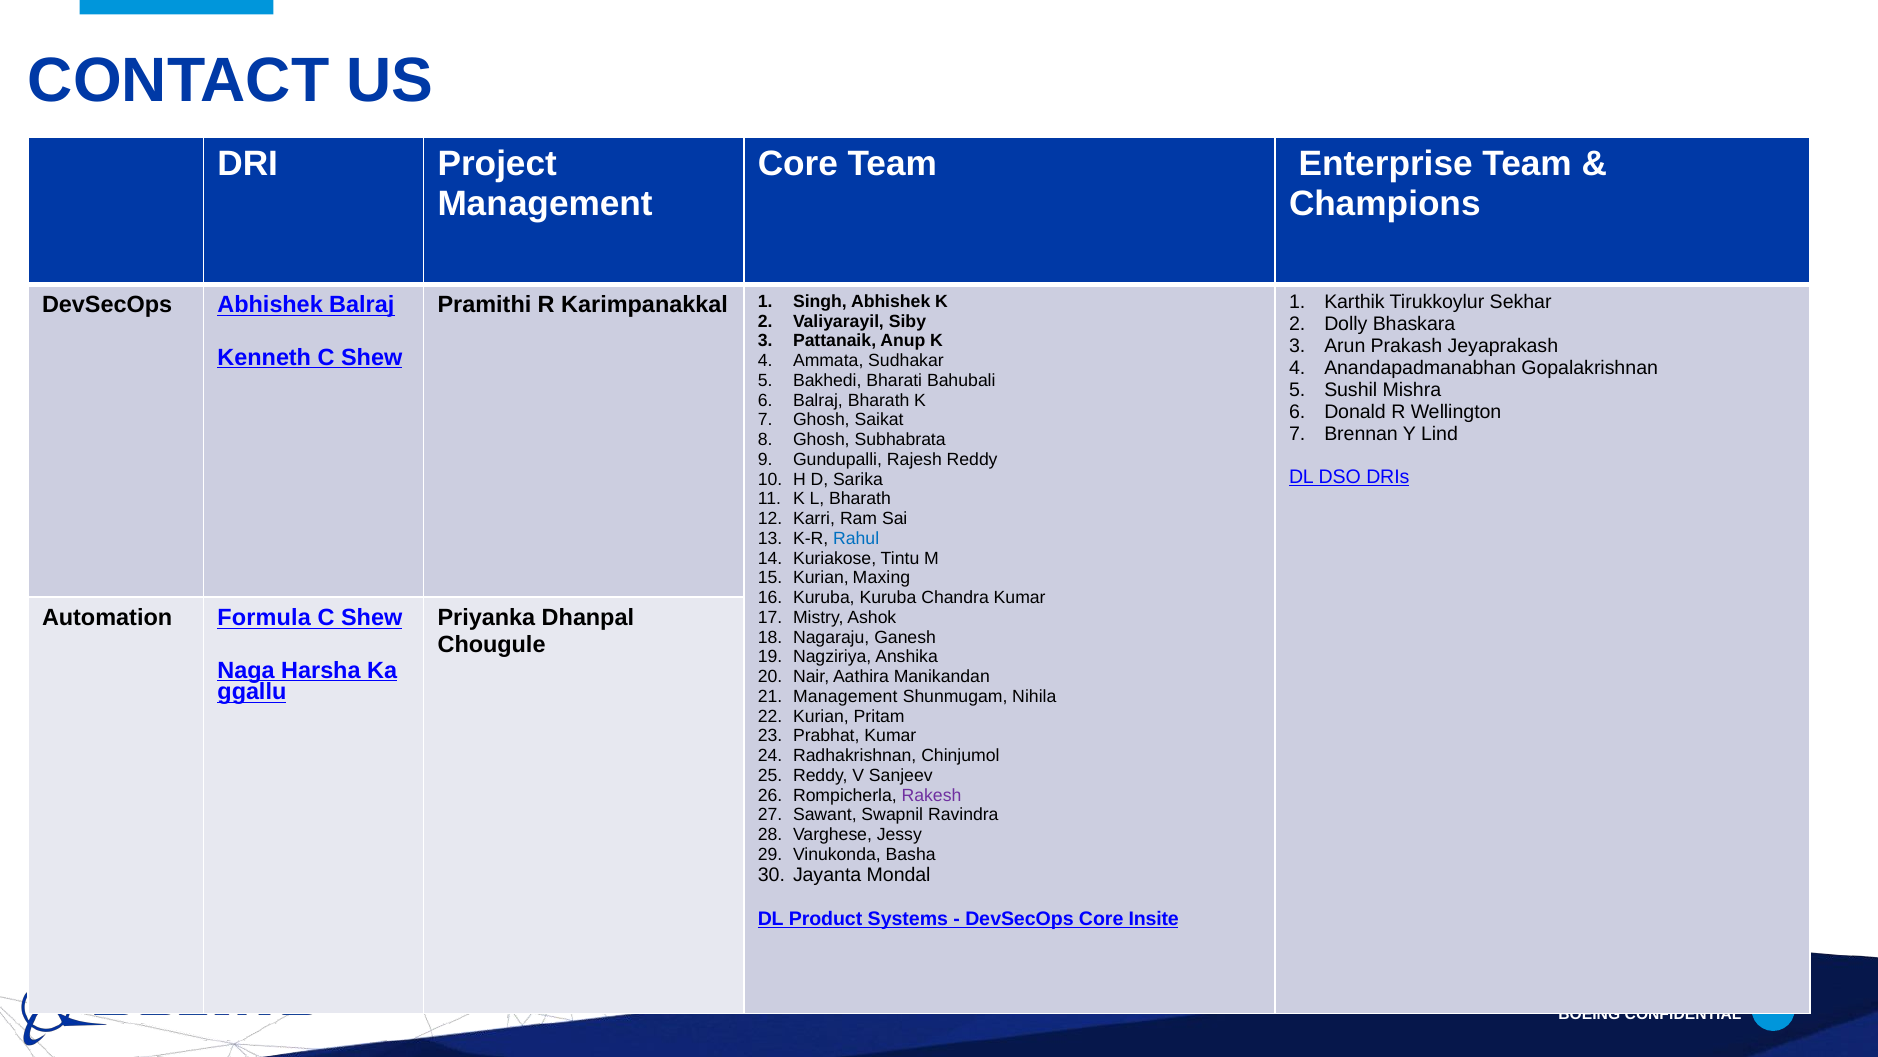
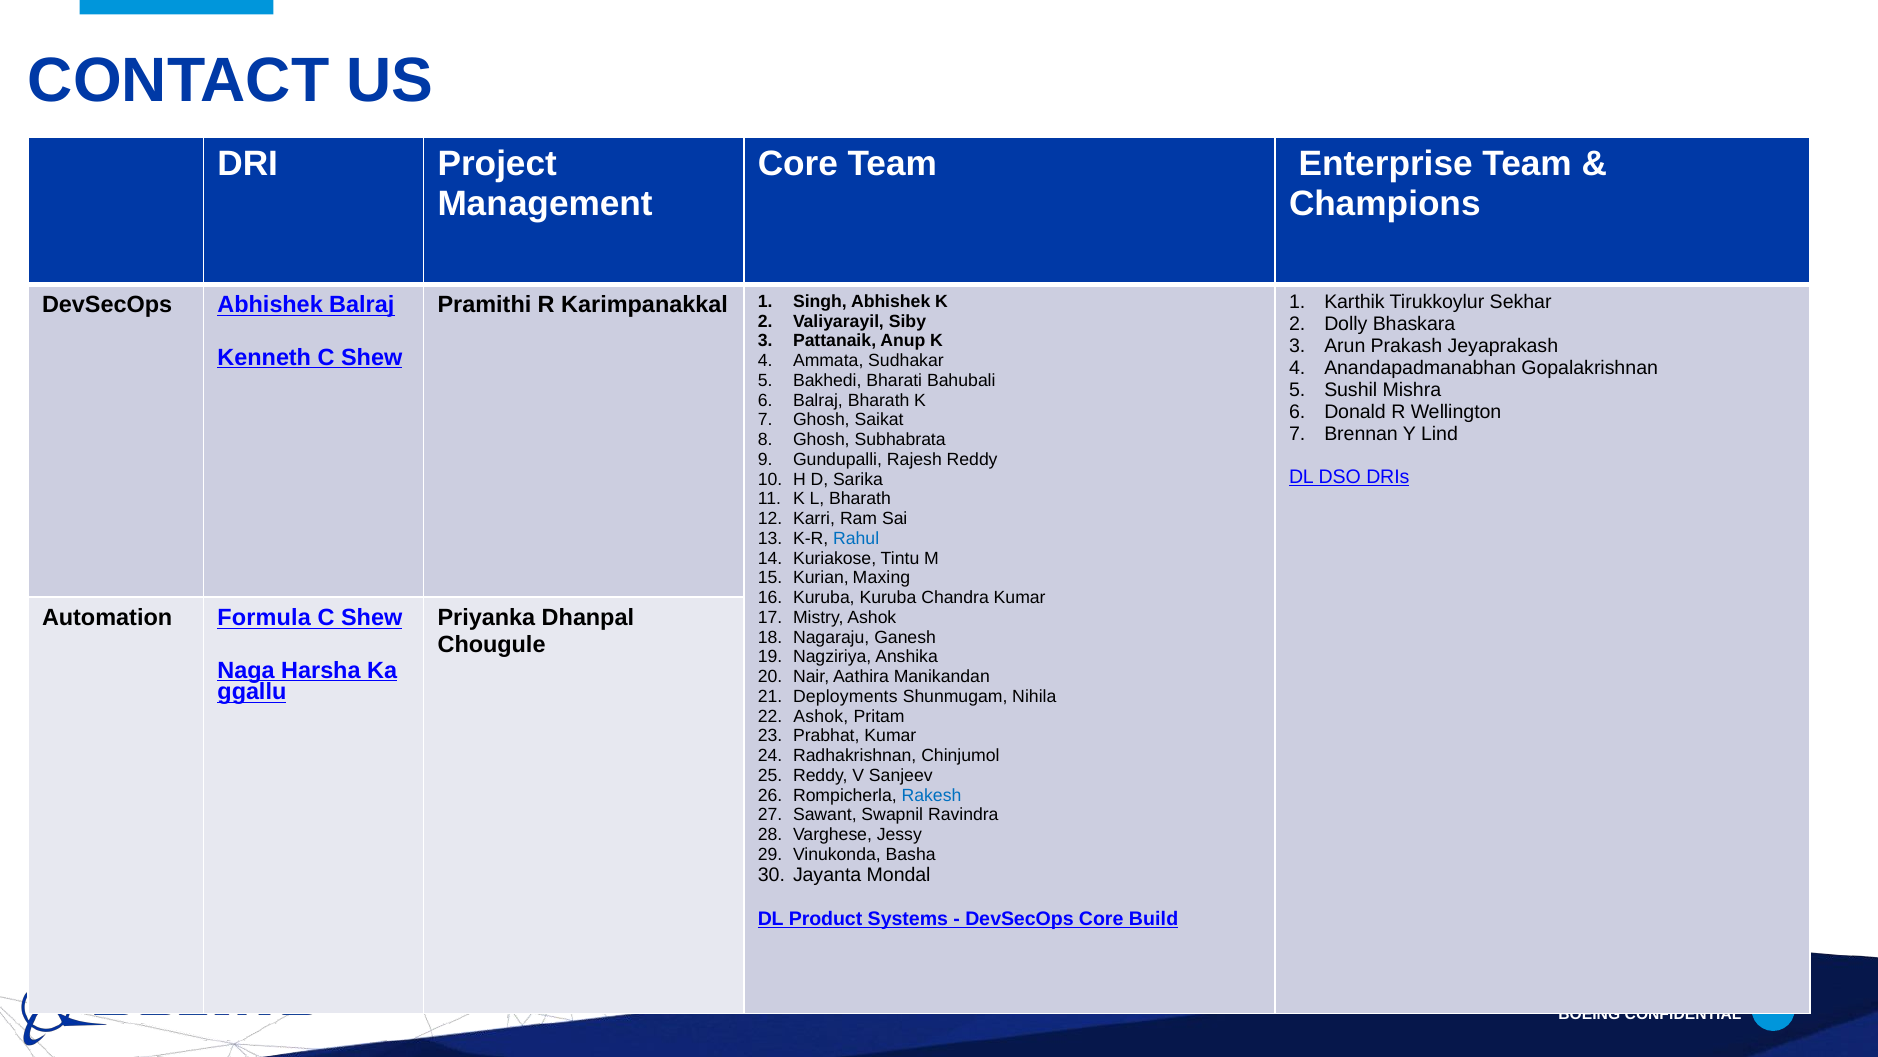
Management: Management -> Deployments (845, 696)
Kurian: Kurian -> Ashok (821, 716)
Rakesh colour: purple -> blue (932, 795)
Insite: Insite -> Build (1154, 918)
